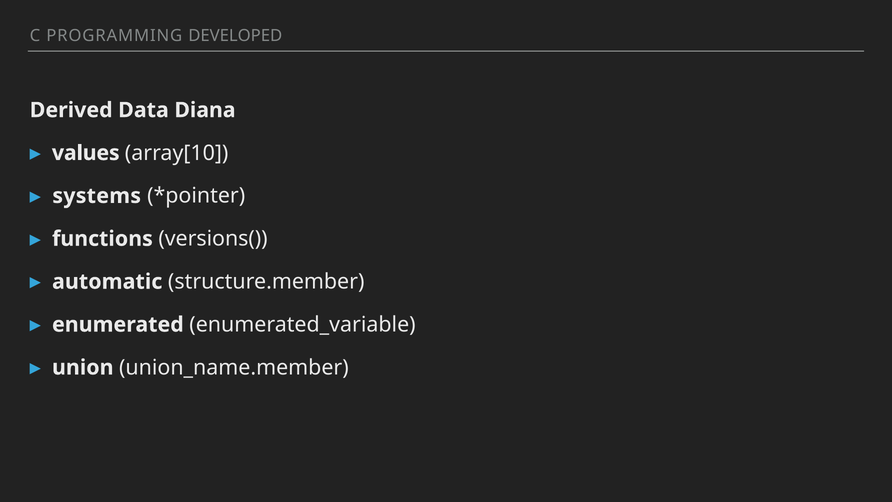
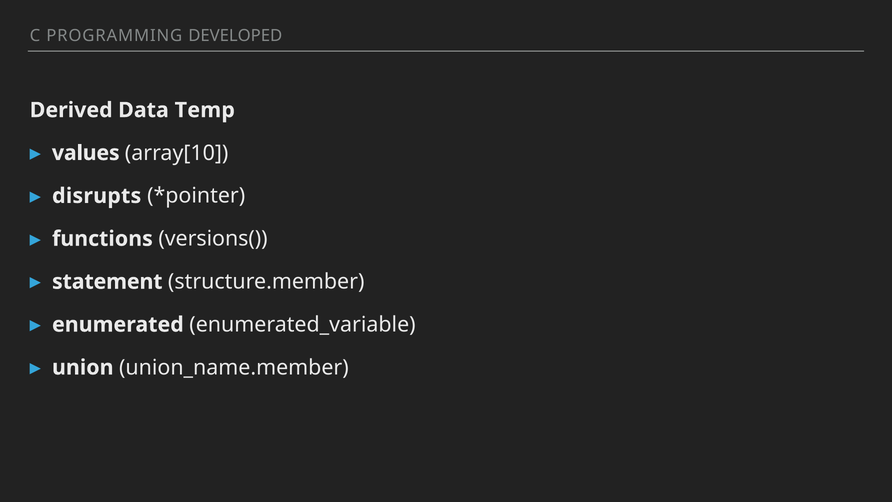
Diana: Diana -> Temp (205, 110)
systems: systems -> disrupts (97, 196)
automatic: automatic -> statement (107, 282)
